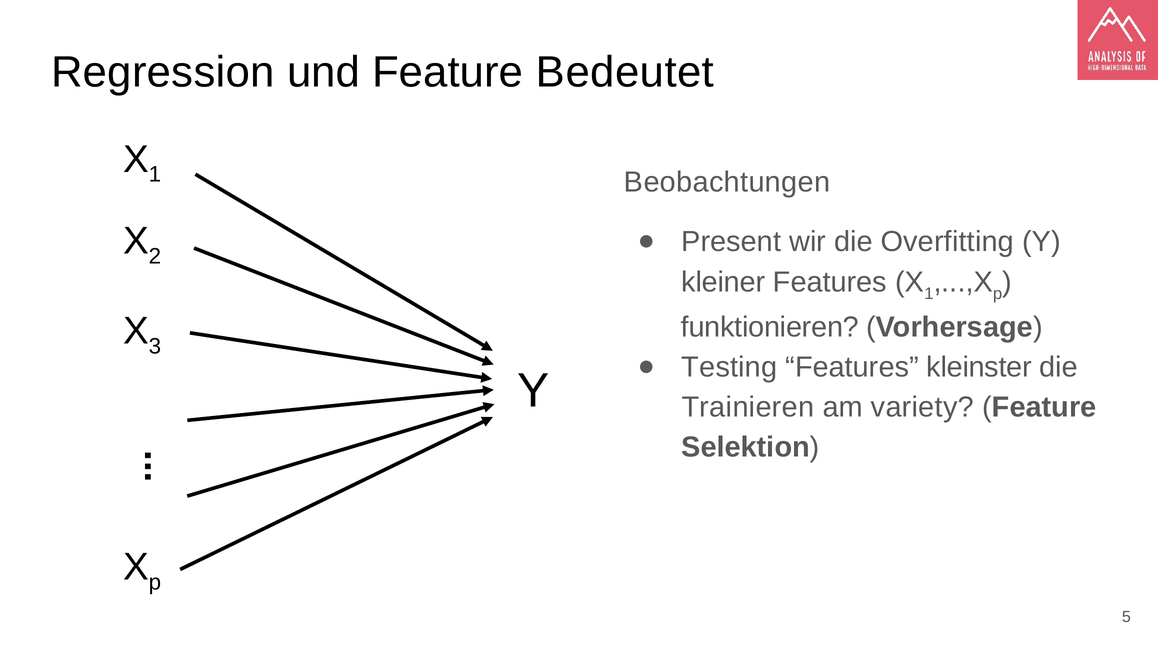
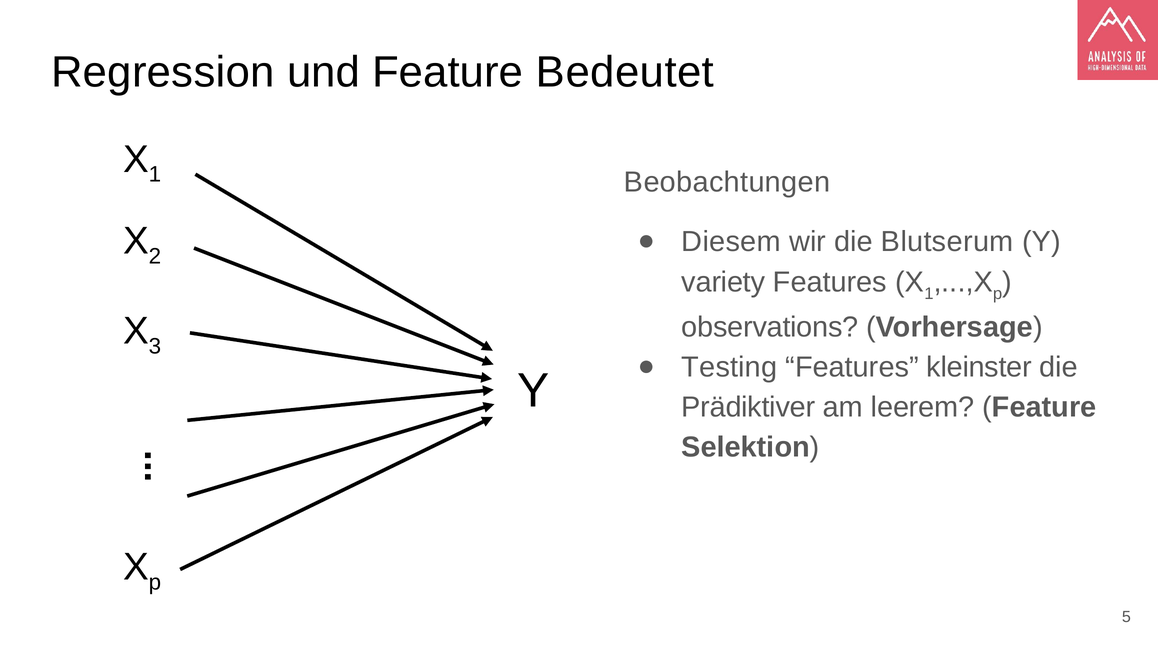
Present: Present -> Diesem (731, 241)
Overfitting: Overfitting -> Blutserum (947, 241)
kleiner: kleiner -> variety (723, 282)
funktionieren: funktionieren -> observations (770, 327)
Trainieren: Trainieren -> Prädiktiver (748, 407)
variety: variety -> leerem (923, 407)
